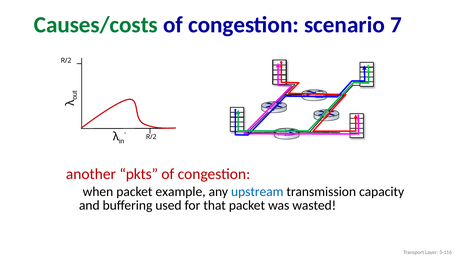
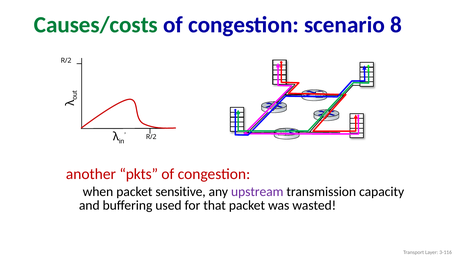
7: 7 -> 8 (396, 25)
example: example -> sensitive (181, 192)
upstream colour: blue -> purple (257, 192)
